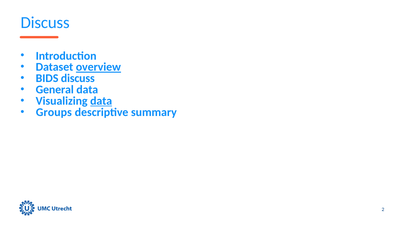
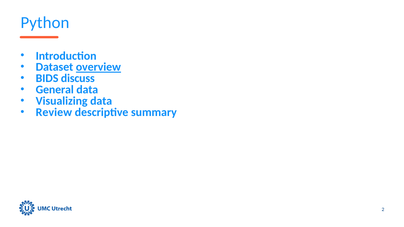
Discuss: Discuss -> Python (45, 23)
data underline: present -> none (101, 101)
Groups: Groups -> Review (54, 112)
